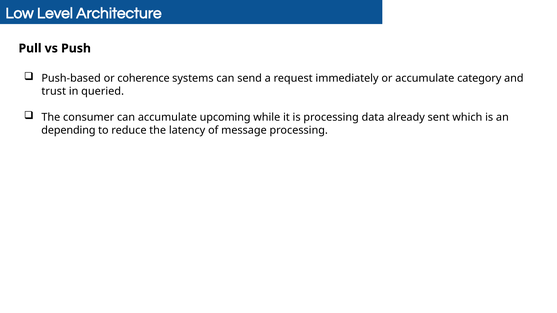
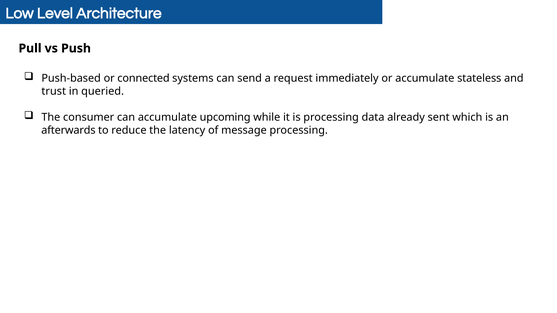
coherence: coherence -> connected (144, 78)
category: category -> stateless (479, 78)
depending: depending -> afterwards (68, 130)
